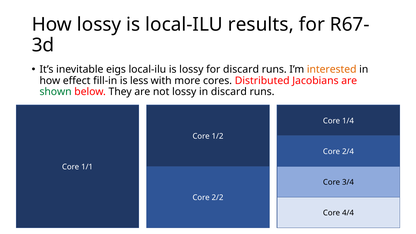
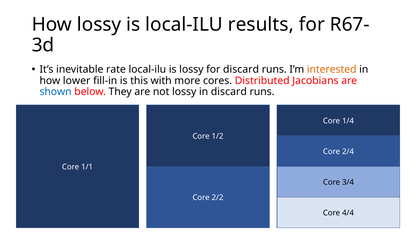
eigs: eigs -> rate (116, 69)
effect: effect -> lower (77, 81)
less: less -> this (139, 81)
shown colour: green -> blue (56, 92)
